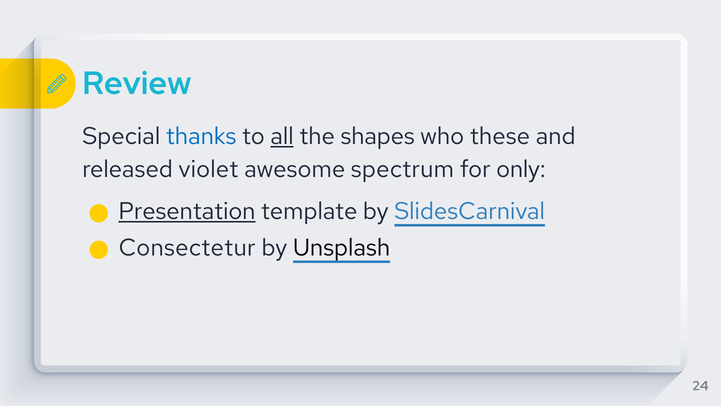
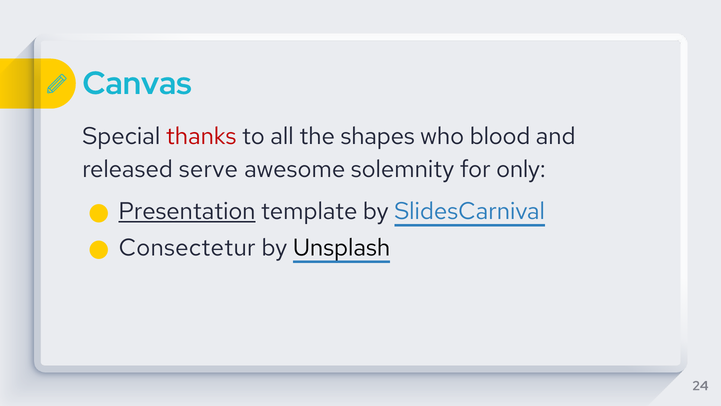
Review: Review -> Canvas (137, 83)
thanks colour: blue -> red (201, 136)
all underline: present -> none (282, 136)
these: these -> blood (500, 136)
violet: violet -> serve (208, 169)
spectrum: spectrum -> solemnity (403, 169)
